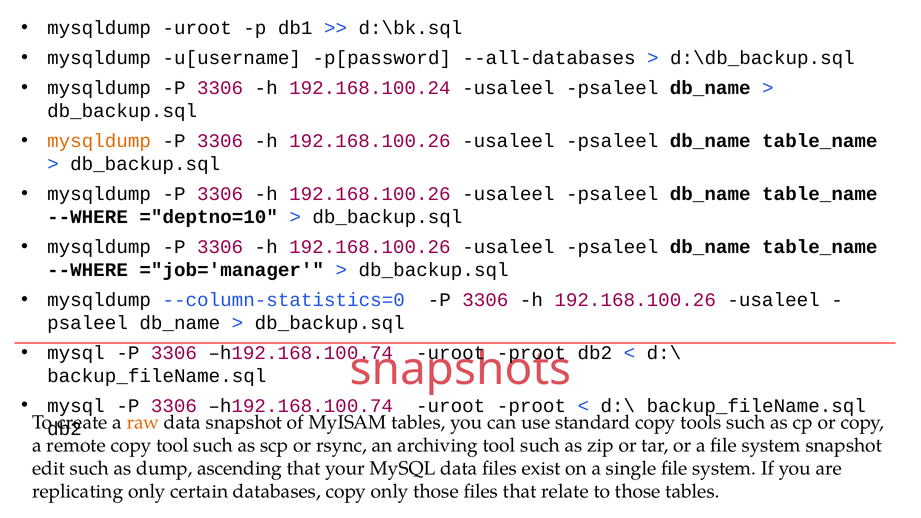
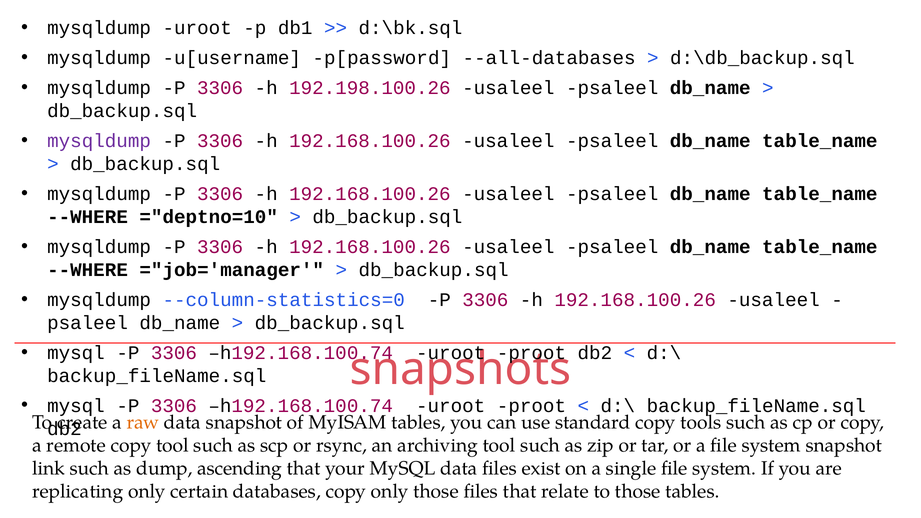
192.168.100.24: 192.168.100.24 -> 192.198.100.26 (370, 88)
mysqldump colour: orange -> purple (99, 141)
edit: edit -> link (48, 469)
